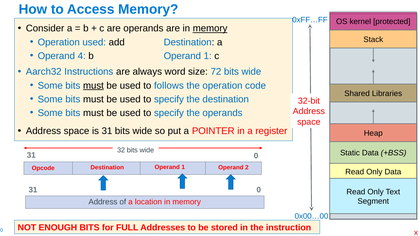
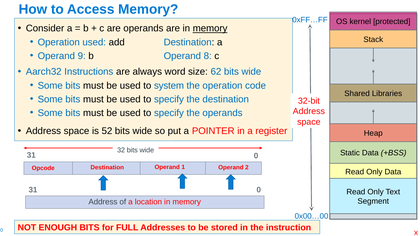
4: 4 -> 9 (82, 56)
b Operand 1: 1 -> 8 (208, 56)
72: 72 -> 62 (216, 72)
must underline: present -> none (93, 86)
follows: follows -> system (169, 86)
is 31: 31 -> 52 (107, 131)
